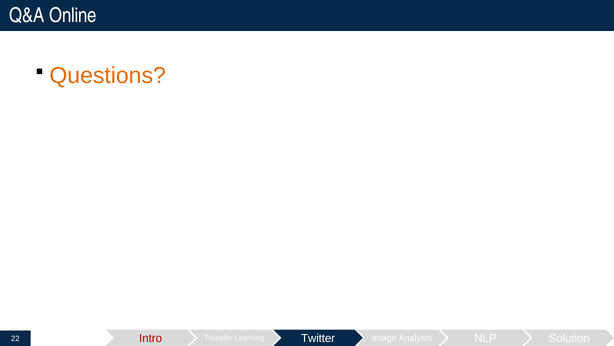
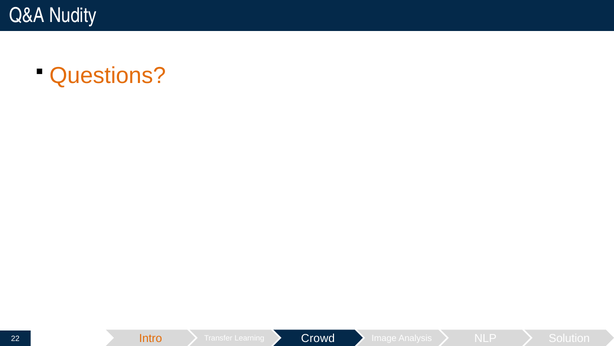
Online: Online -> Nudity (73, 15)
Intro colour: red -> orange (151, 338)
Twitter: Twitter -> Crowd (318, 338)
